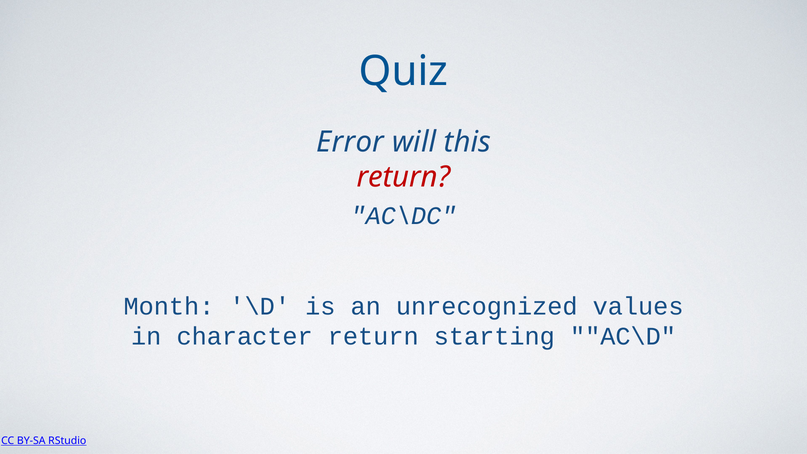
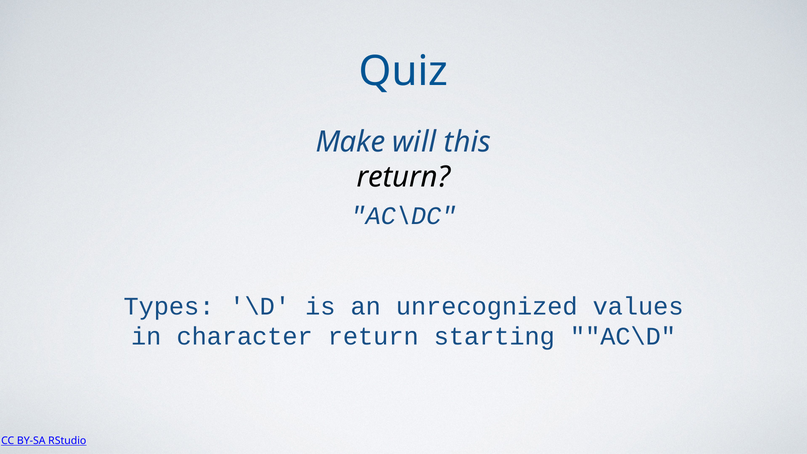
Error: Error -> Make (350, 142)
return colour: red -> black (404, 177)
Month: Month -> Types (169, 306)
